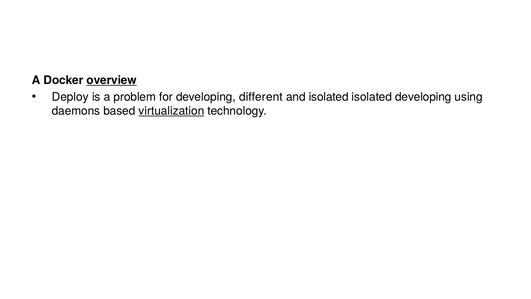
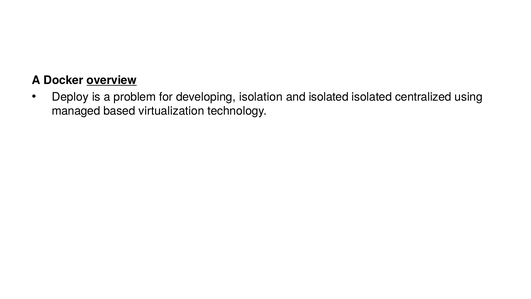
different: different -> isolation (261, 97)
isolated developing: developing -> centralized (423, 97)
daemons: daemons -> managed (76, 111)
virtualization underline: present -> none (171, 111)
